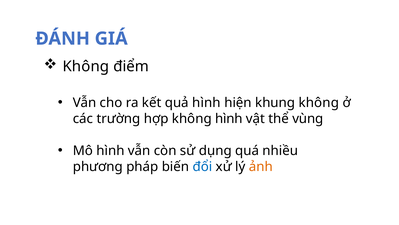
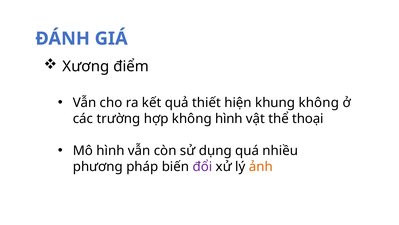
Không: Không -> Xương (86, 66)
quả hình: hình -> thiết (207, 102)
vùng: vùng -> thoại (308, 118)
đổi colour: blue -> purple (202, 166)
